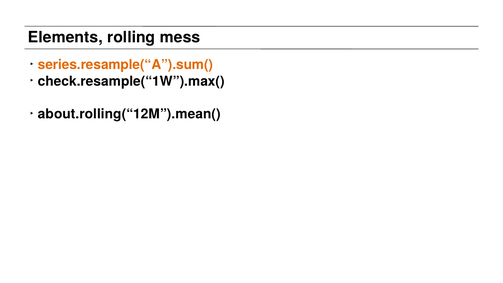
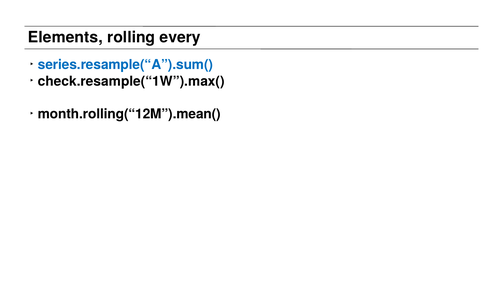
mess: mess -> every (180, 37)
series.resample(“A”).sum( colour: orange -> blue (125, 65)
about.rolling(“12M”).mean(: about.rolling(“12M”).mean( -> month.rolling(“12M”).mean( (129, 114)
